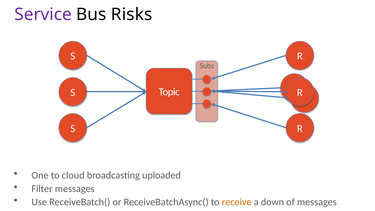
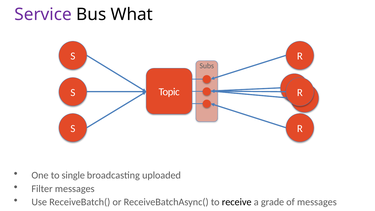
Risks: Risks -> What (132, 15)
cloud: cloud -> single (73, 175)
receive colour: orange -> black (237, 202)
down: down -> grade (273, 202)
